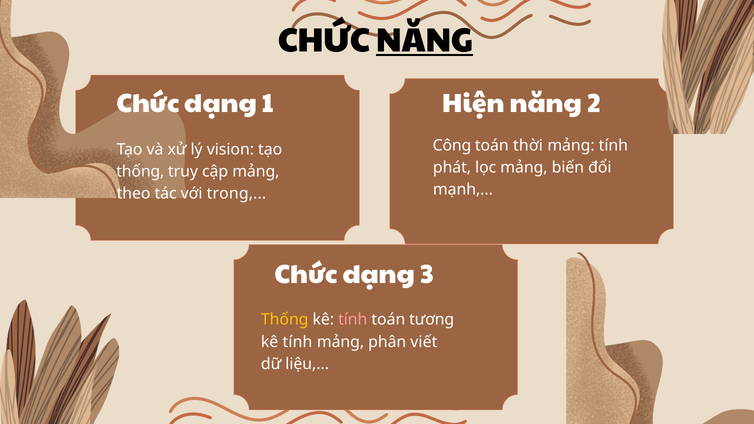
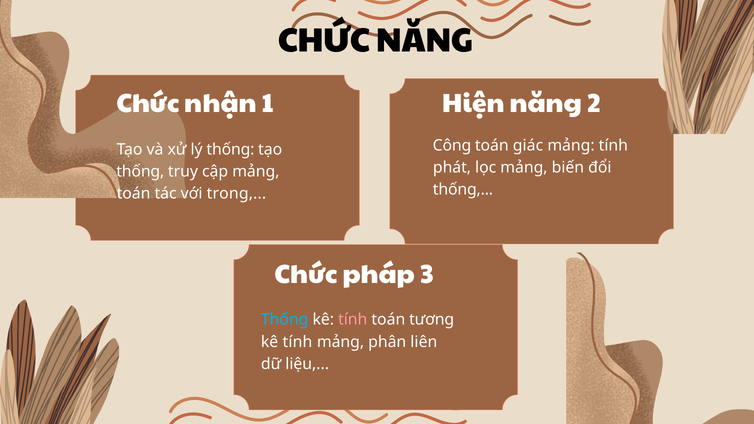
NĂNG underline: present -> none (425, 41)
dạng: dạng -> nhận (221, 104)
thời: thời -> giác (528, 145)
lý vision: vision -> thống (230, 150)
mạnh: mạnh -> thống (463, 190)
theo: theo -> toán (134, 194)
dạng: dạng -> pháp (379, 275)
Thống colour: yellow -> light blue (285, 320)
viết: viết -> liên (424, 342)
